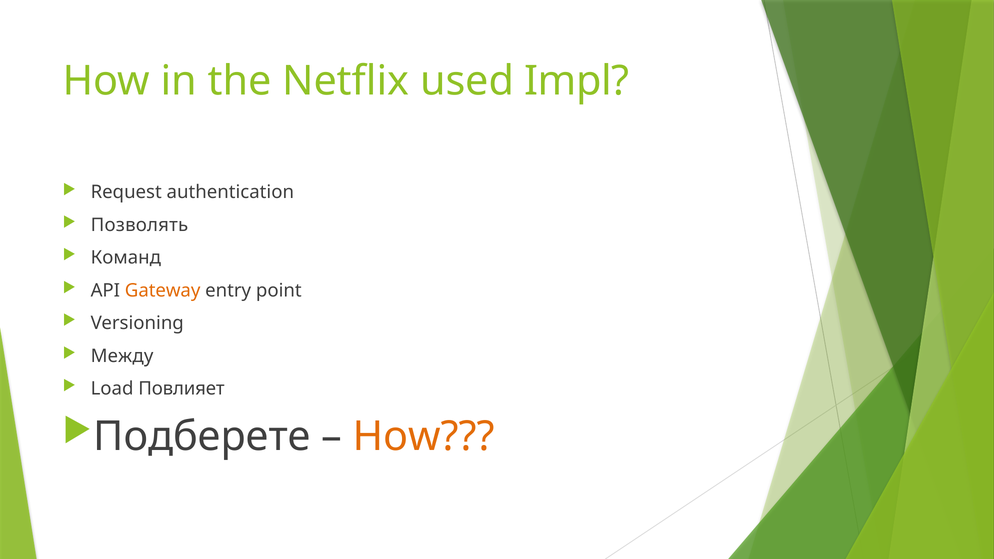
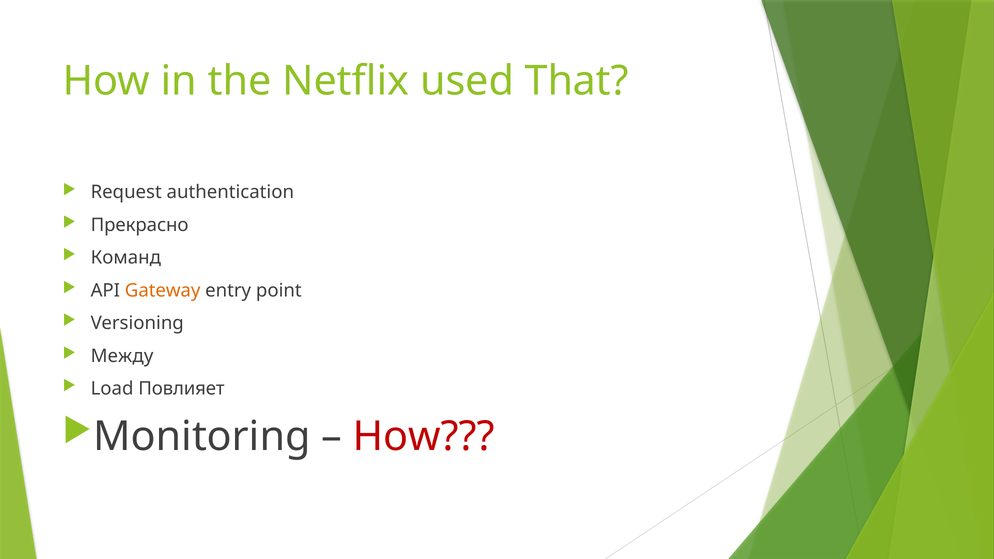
Impl: Impl -> That (577, 81)
Позволять: Позволять -> Прекрасно (140, 225)
Подберете: Подберете -> Monitoring (202, 437)
How colour: orange -> red (424, 437)
